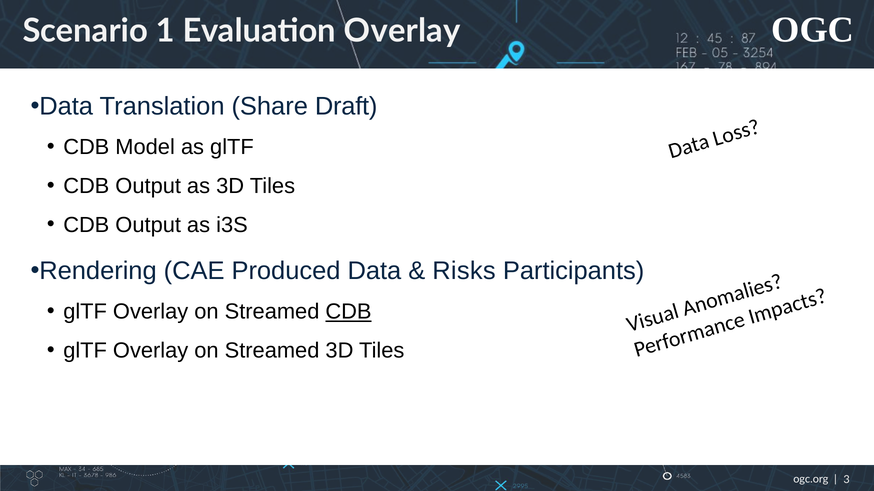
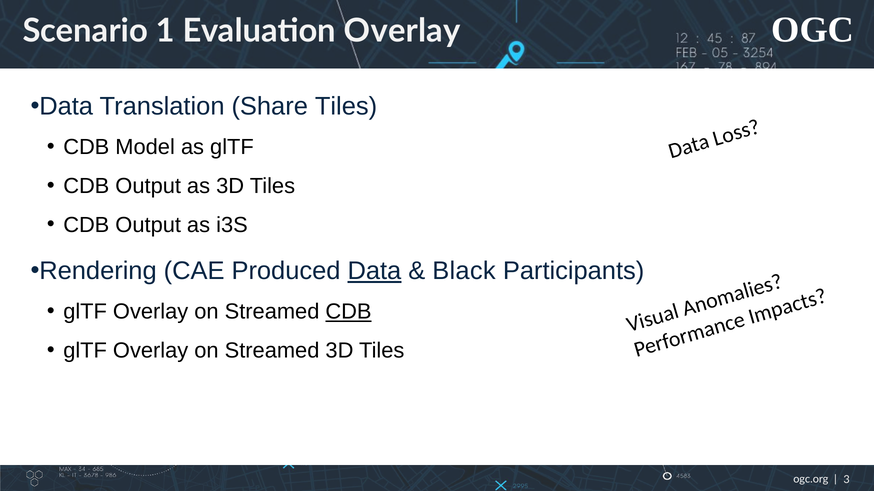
Share Draft: Draft -> Tiles (346, 107)
Data underline: none -> present (374, 271)
Risks: Risks -> Black (464, 271)
